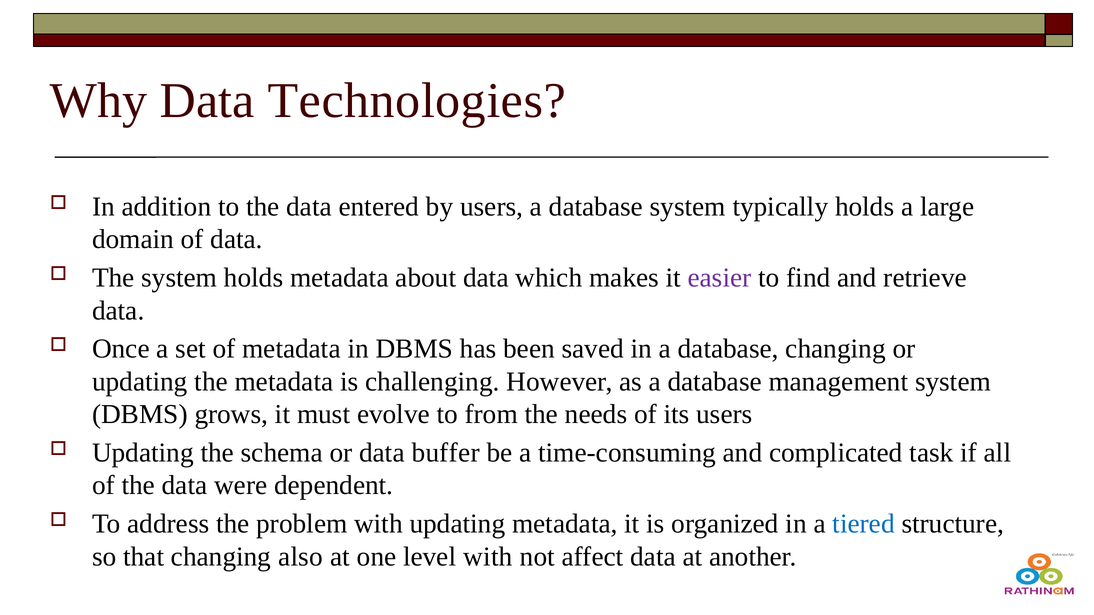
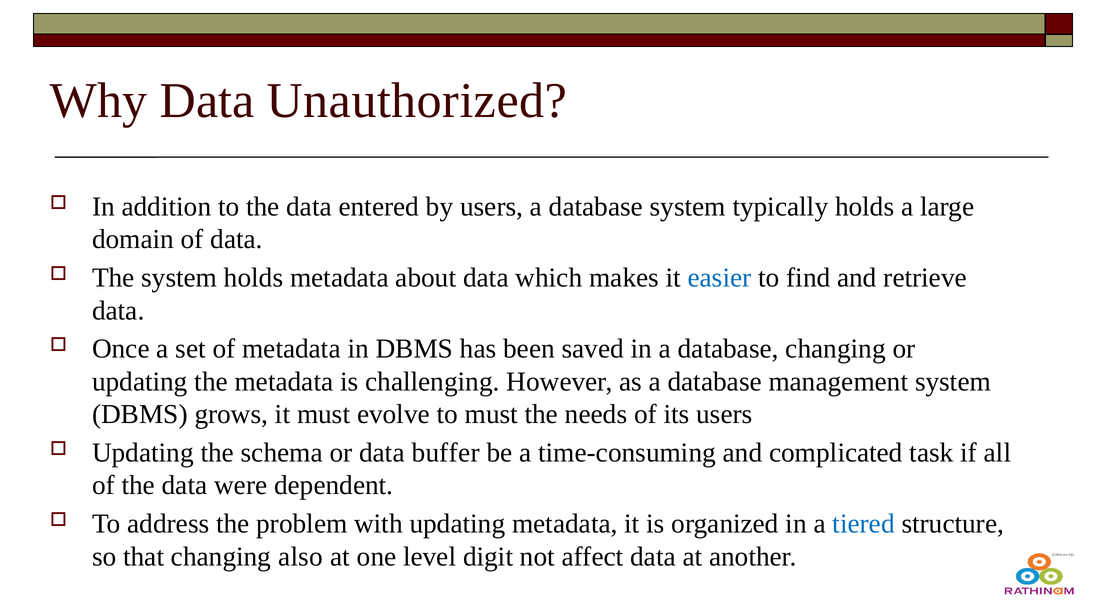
Technologies: Technologies -> Unauthorized (417, 101)
easier colour: purple -> blue (720, 278)
to from: from -> must (491, 415)
level with: with -> digit (488, 557)
